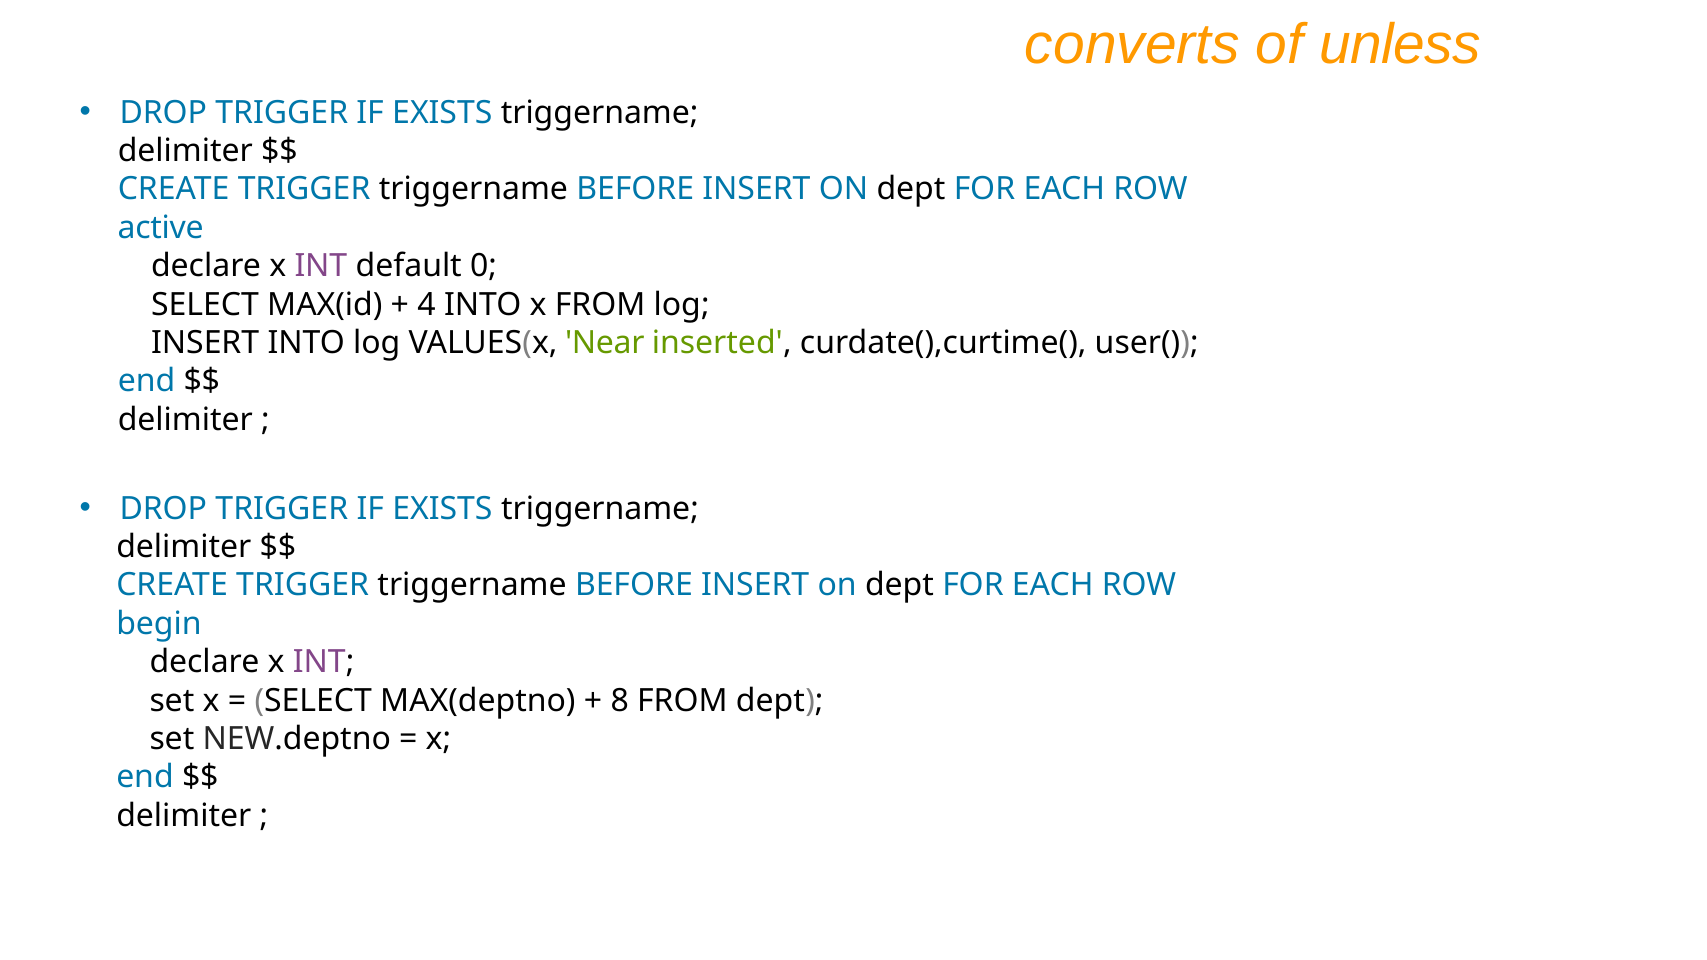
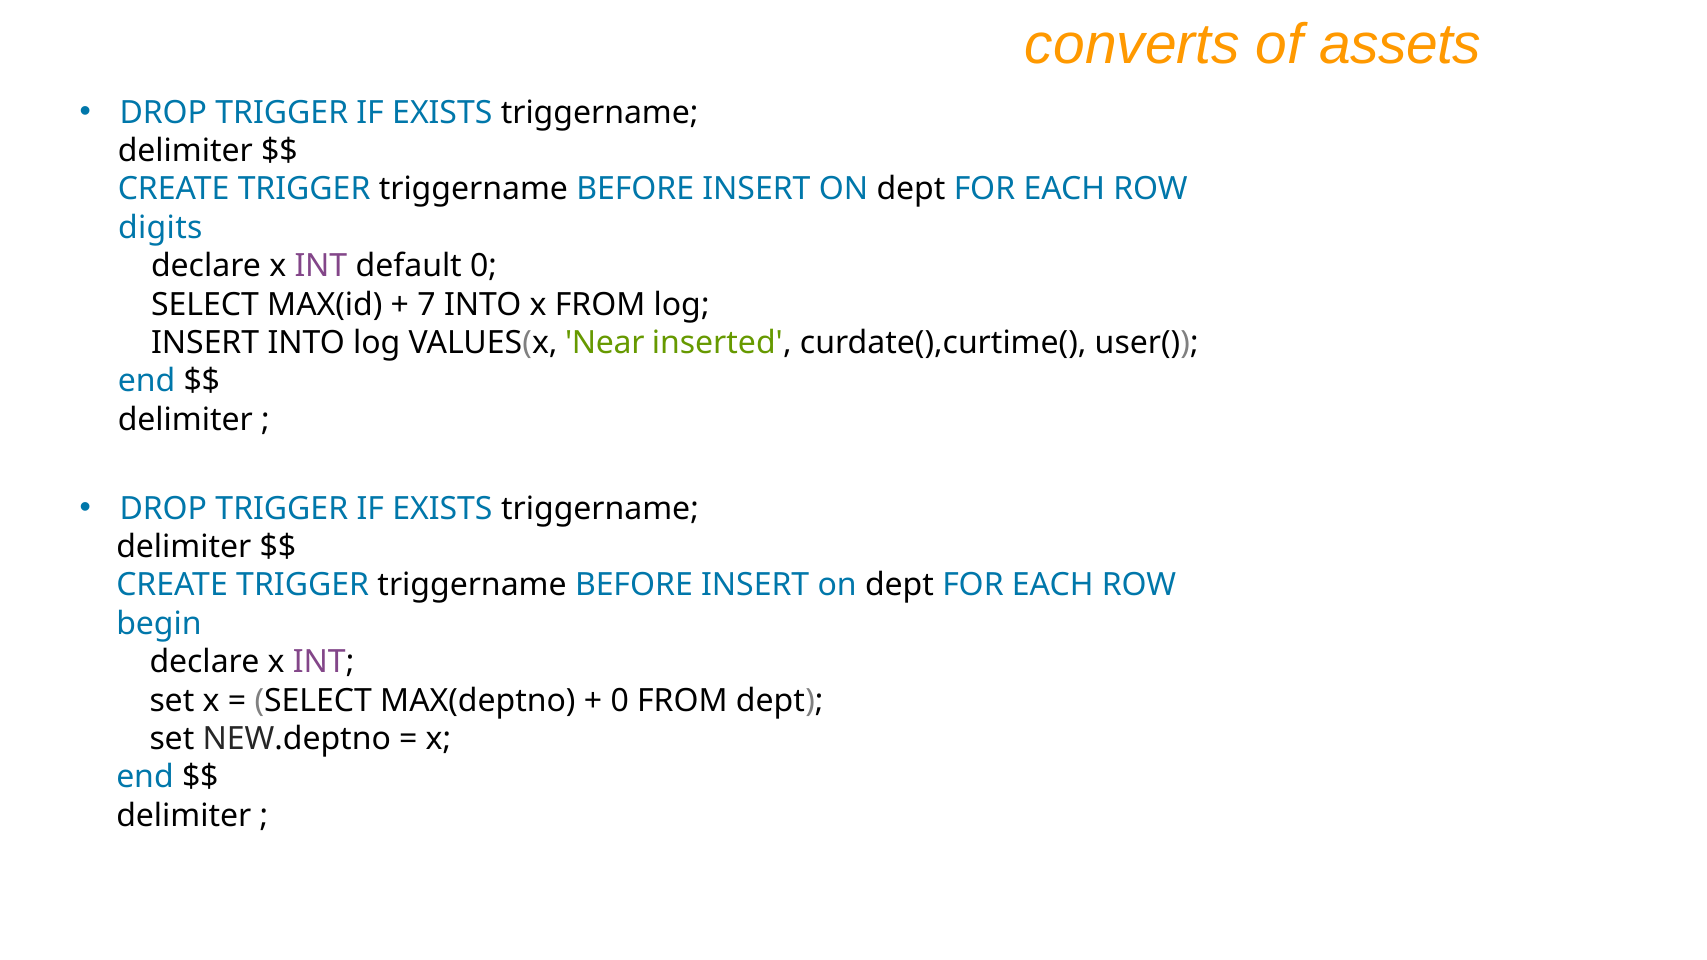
unless: unless -> assets (1400, 44)
active: active -> digits (160, 228)
4: 4 -> 7 (426, 305)
8: 8 -> 0 (620, 701)
